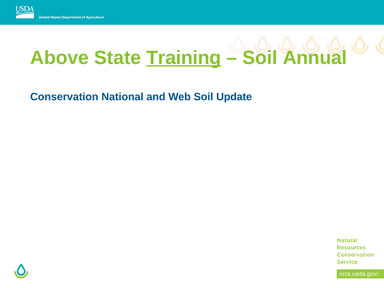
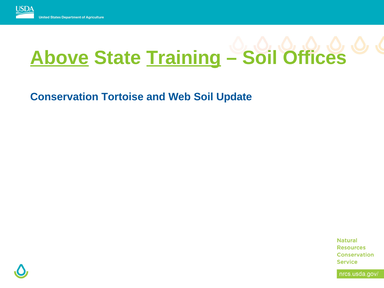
Above underline: none -> present (60, 58)
Annual: Annual -> Offices (315, 58)
National: National -> Tortoise (122, 97)
